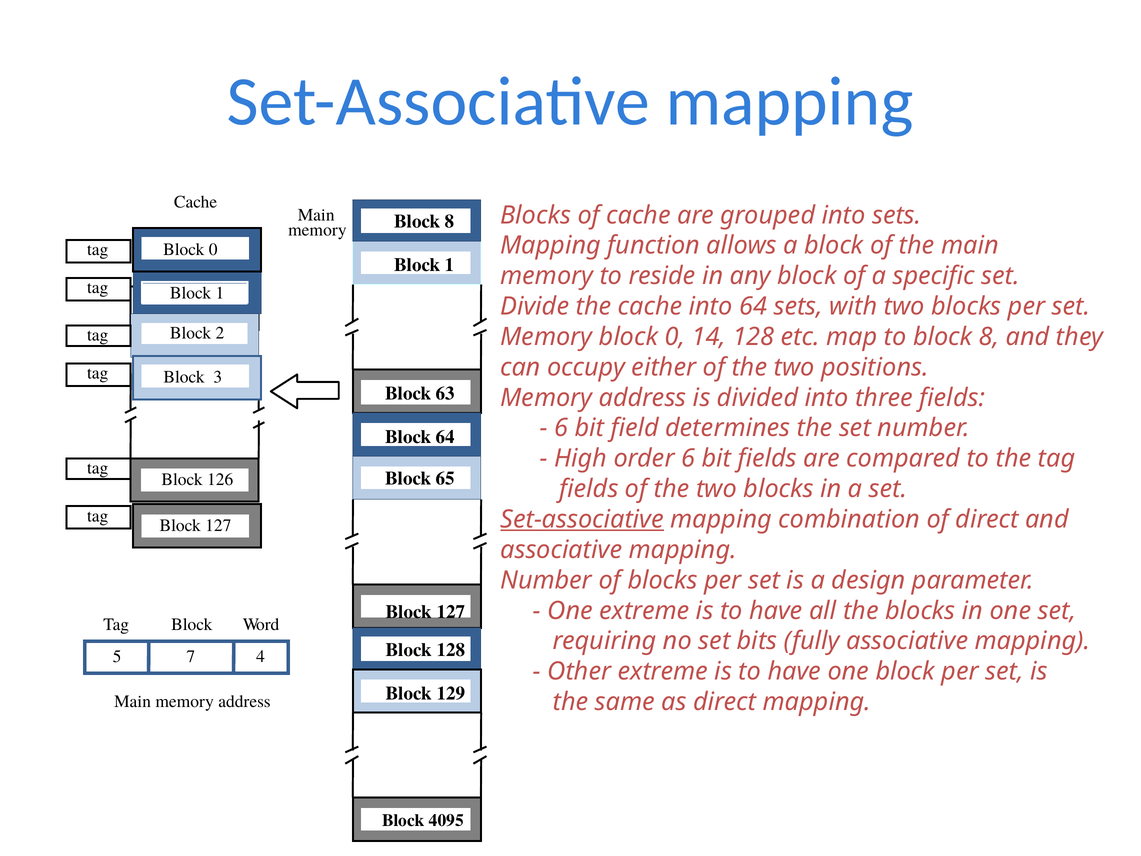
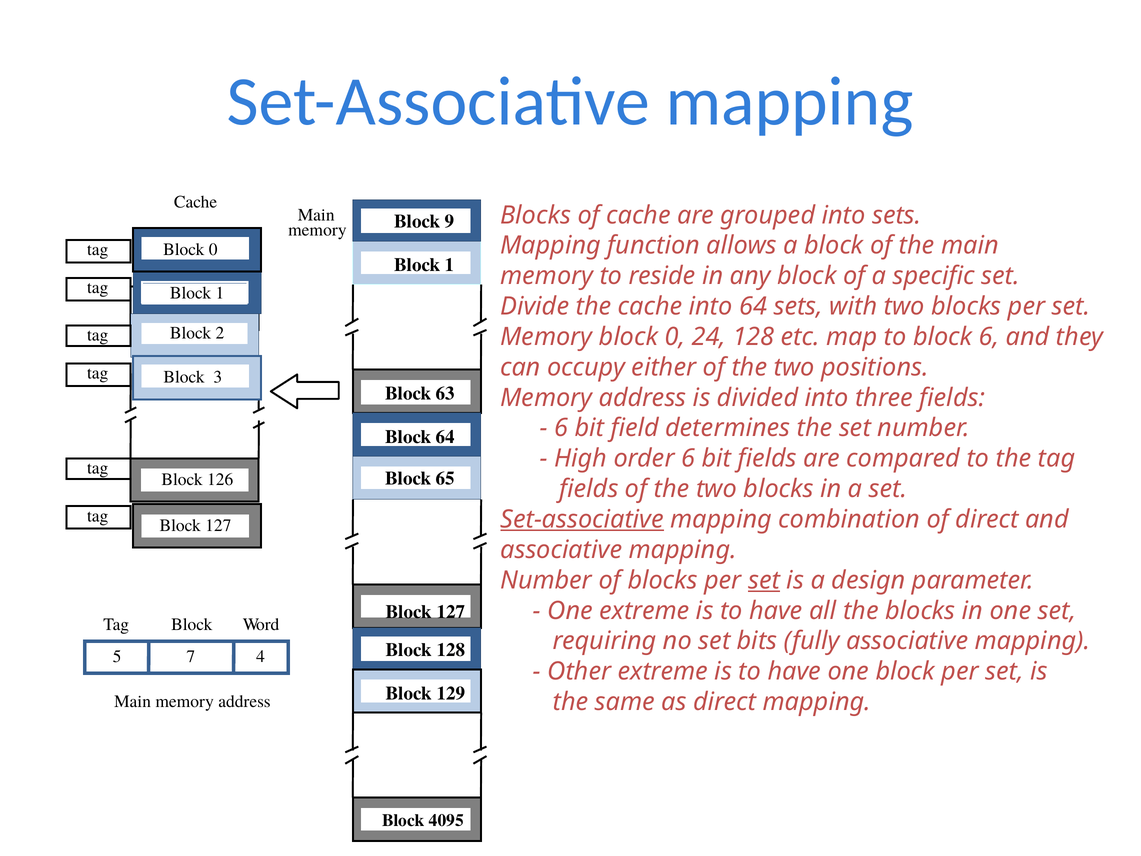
memory Block 8: 8 -> 9 (450, 222)
14: 14 -> 24 (709, 337)
to block 8: 8 -> 6 (989, 337)
set underline: none -> present (764, 580)
